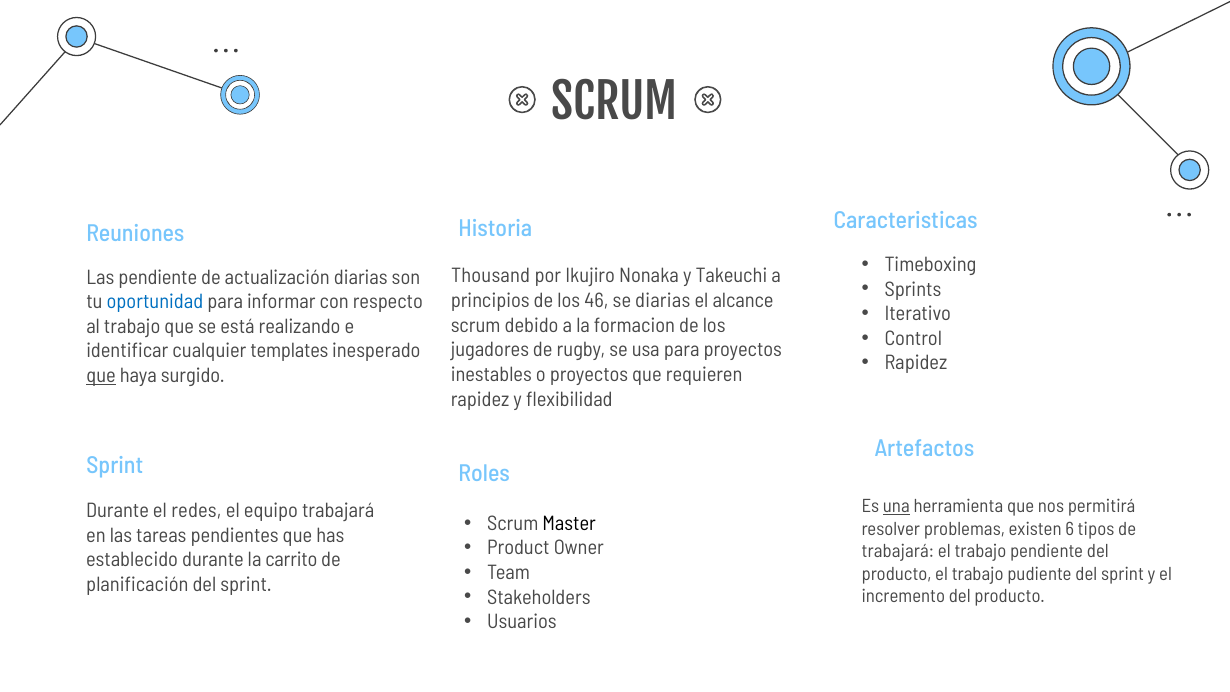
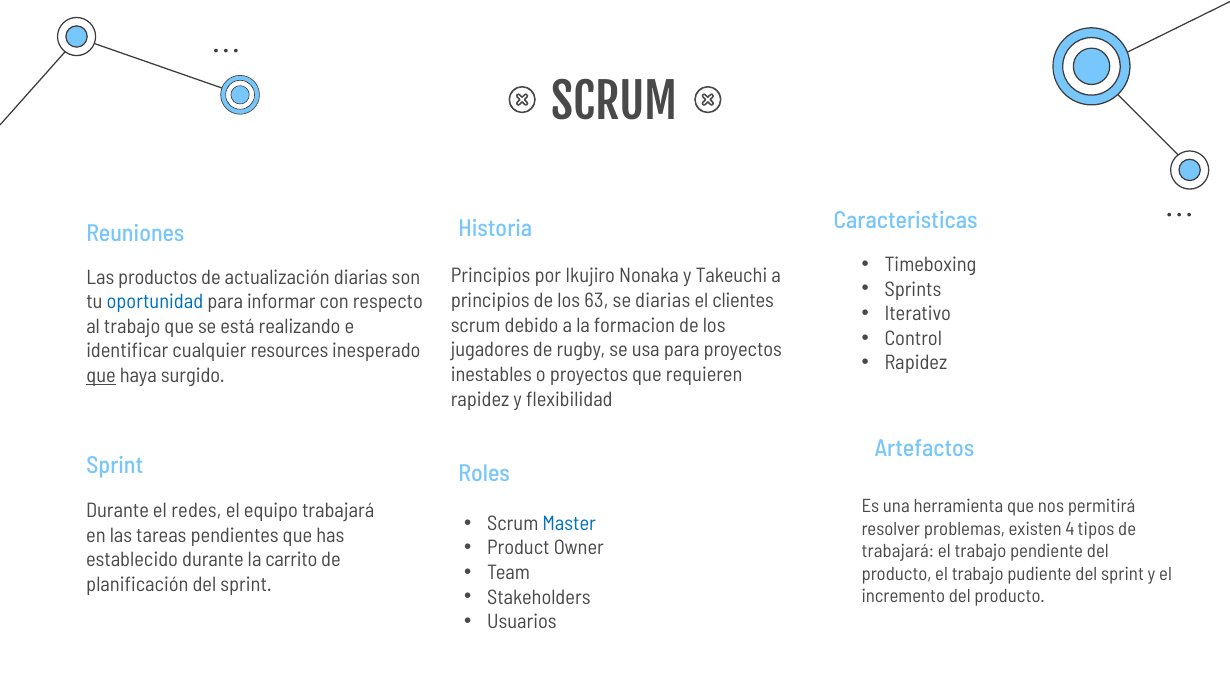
Thousand: Thousand -> Principios (491, 276)
Las pendiente: pendiente -> productos (158, 277)
46: 46 -> 63 (596, 301)
alcance: alcance -> clientes (743, 301)
templates: templates -> resources (289, 351)
una underline: present -> none (896, 506)
Master colour: black -> blue (569, 523)
6: 6 -> 4 (1070, 529)
